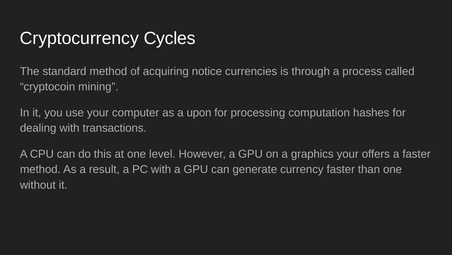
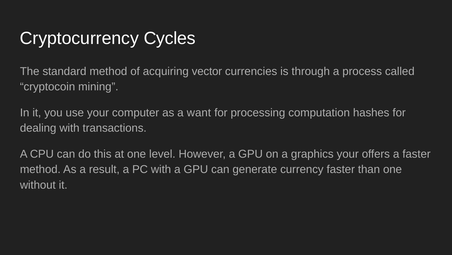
notice: notice -> vector (207, 71)
upon: upon -> want (199, 112)
